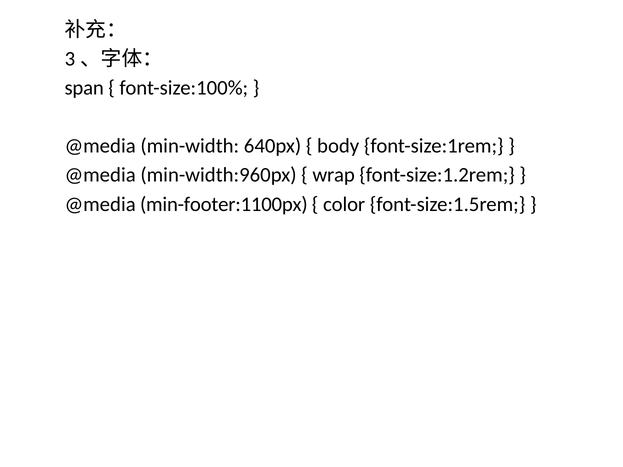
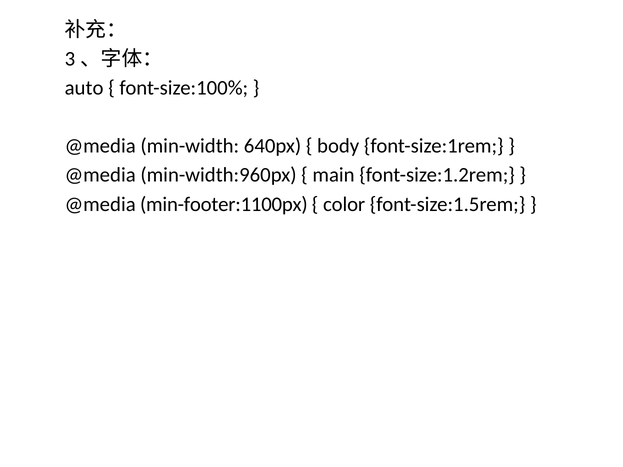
span: span -> auto (84, 88)
wrap: wrap -> main (334, 175)
